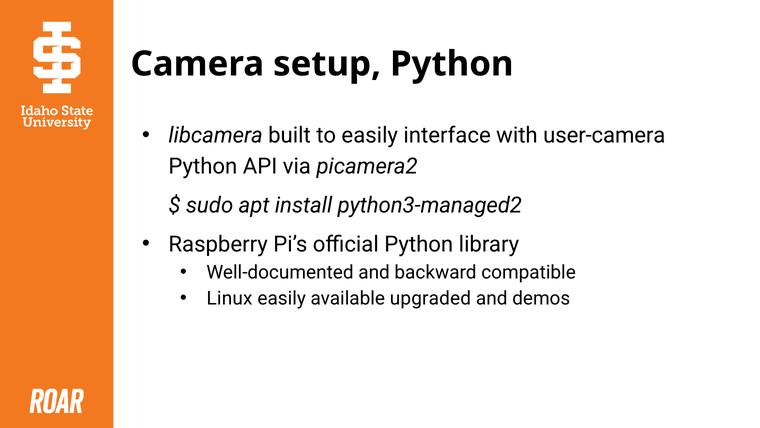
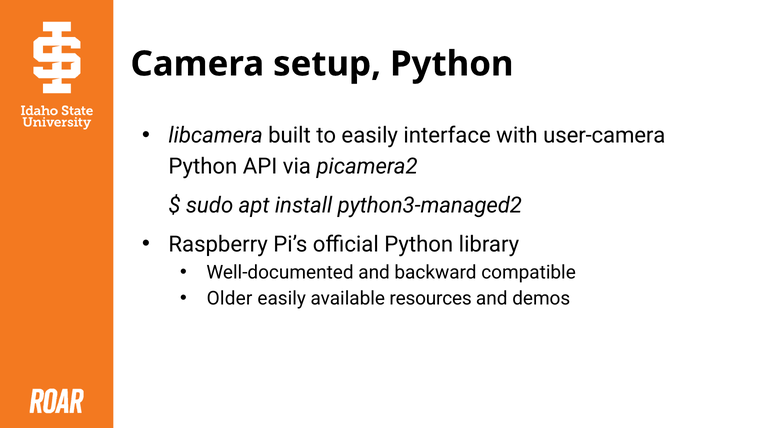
Linux: Linux -> Older (230, 298)
upgraded: upgraded -> resources (431, 298)
